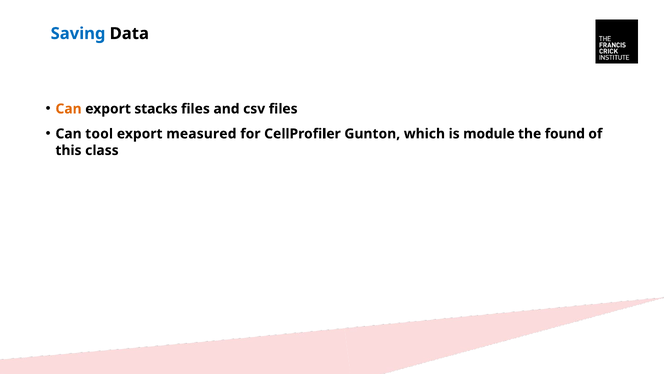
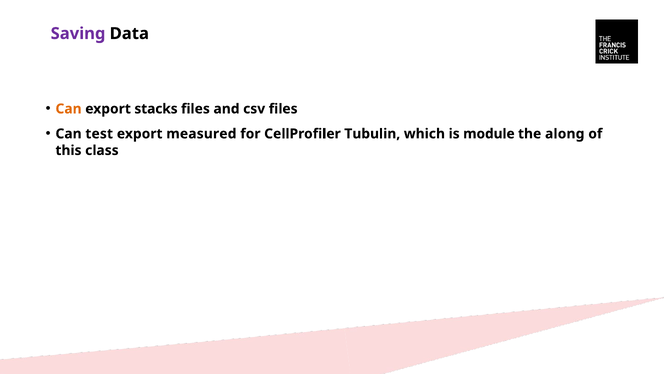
Saving colour: blue -> purple (78, 33)
tool: tool -> test (99, 134)
Gunton: Gunton -> Tubulin (372, 134)
found: found -> along (565, 134)
